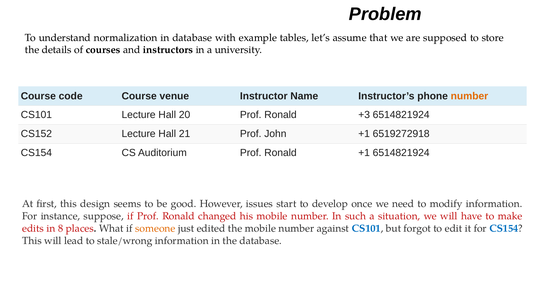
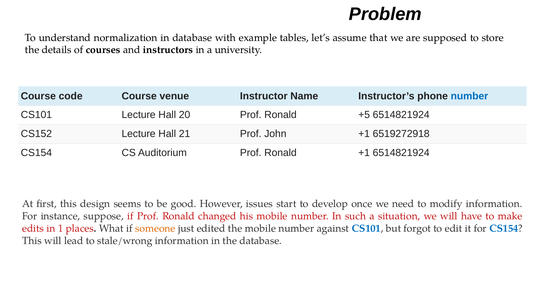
number colour: orange -> blue (469, 96)
+3: +3 -> +5 (364, 115)
8: 8 -> 1 (61, 228)
